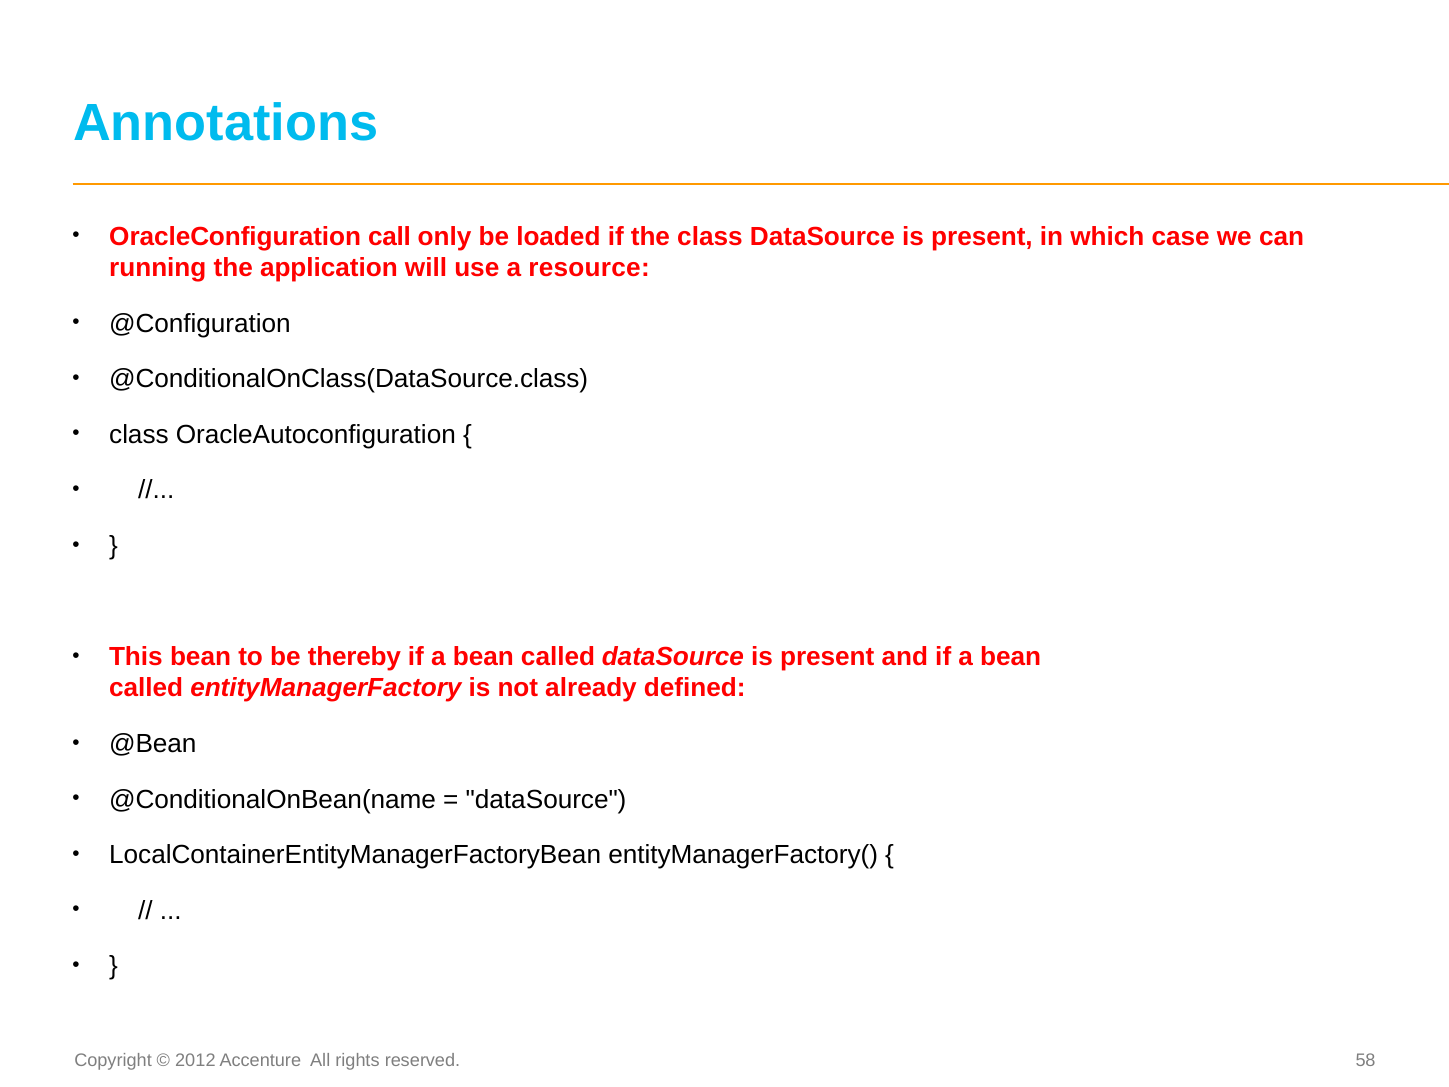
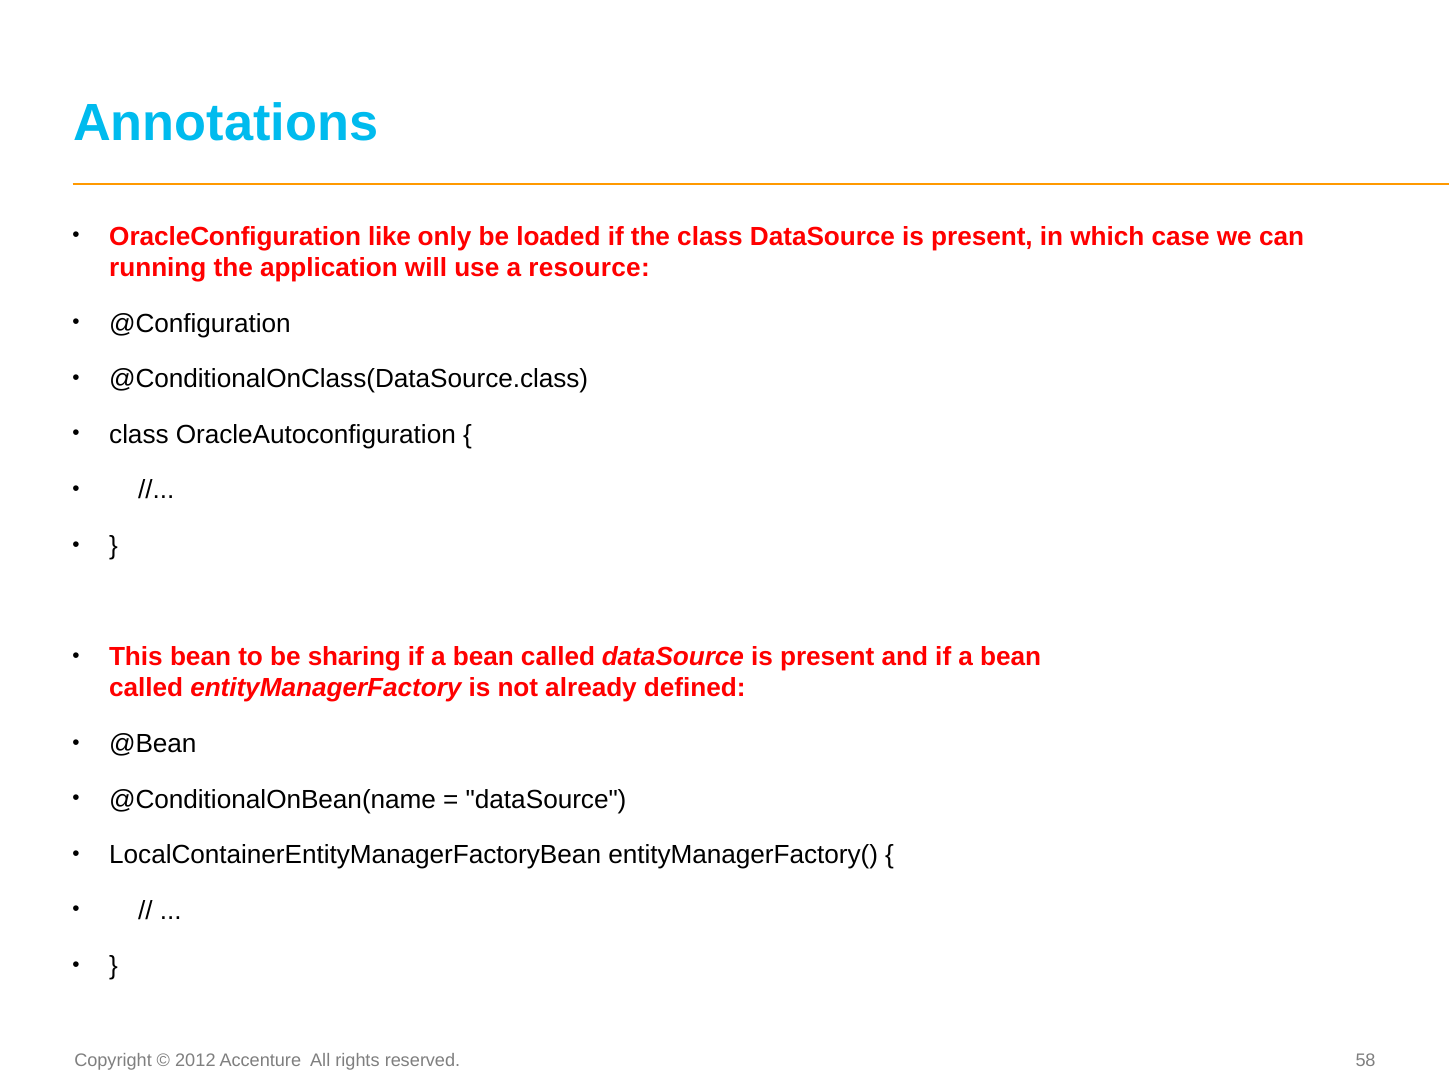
call: call -> like (390, 236)
thereby: thereby -> sharing (354, 657)
